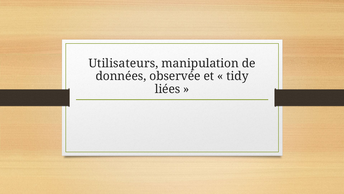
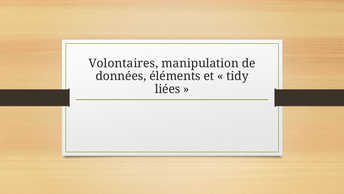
Utilisateurs: Utilisateurs -> Volontaires (123, 63)
observée: observée -> éléments (175, 76)
